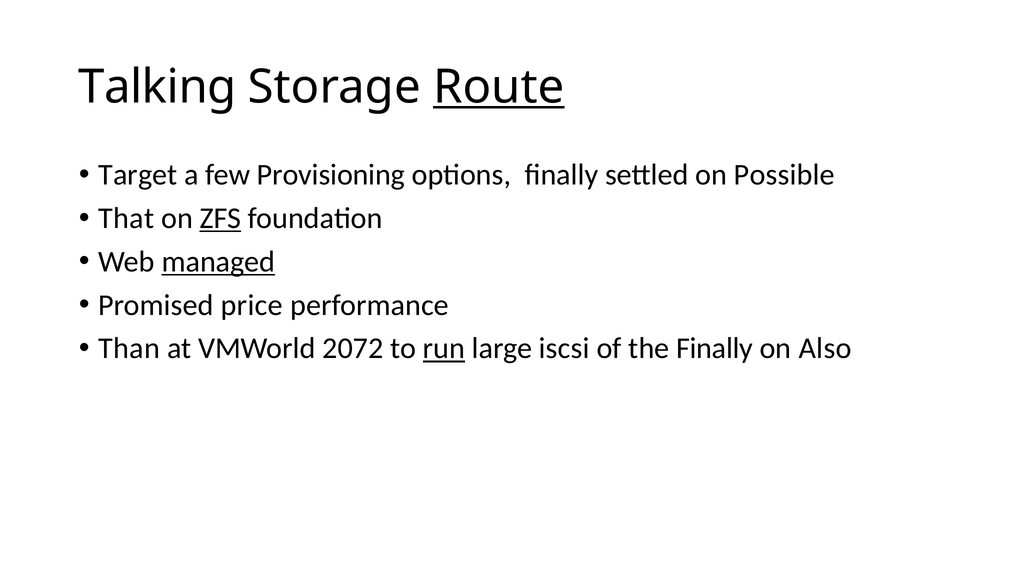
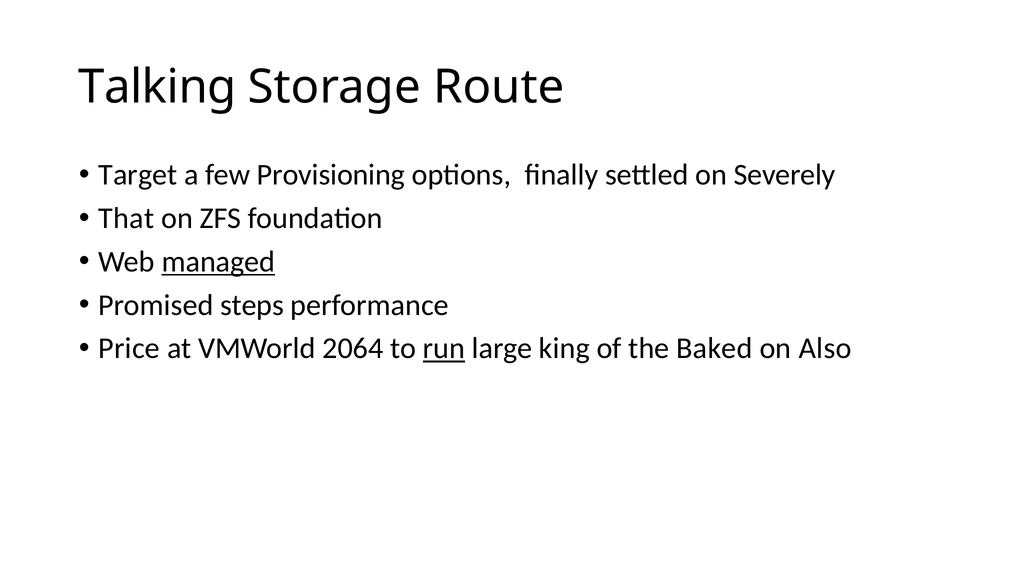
Route underline: present -> none (499, 87)
Possible: Possible -> Severely (785, 175)
ZFS underline: present -> none (220, 218)
price: price -> steps (252, 305)
Than: Than -> Price (129, 349)
2072: 2072 -> 2064 (353, 349)
iscsi: iscsi -> king (564, 349)
the Finally: Finally -> Baked (714, 349)
